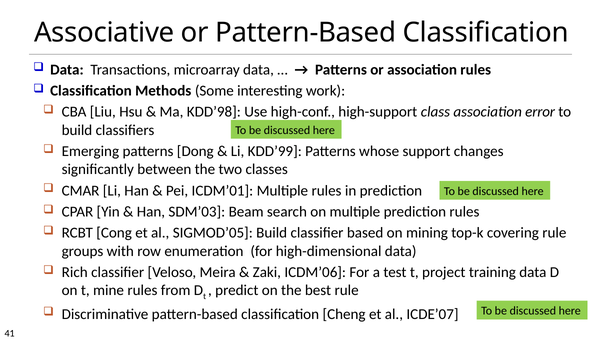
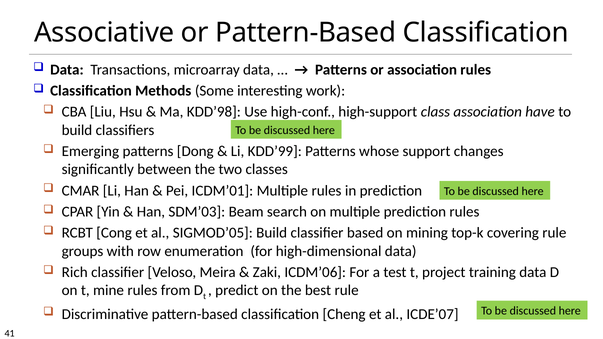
error: error -> have (540, 112)
